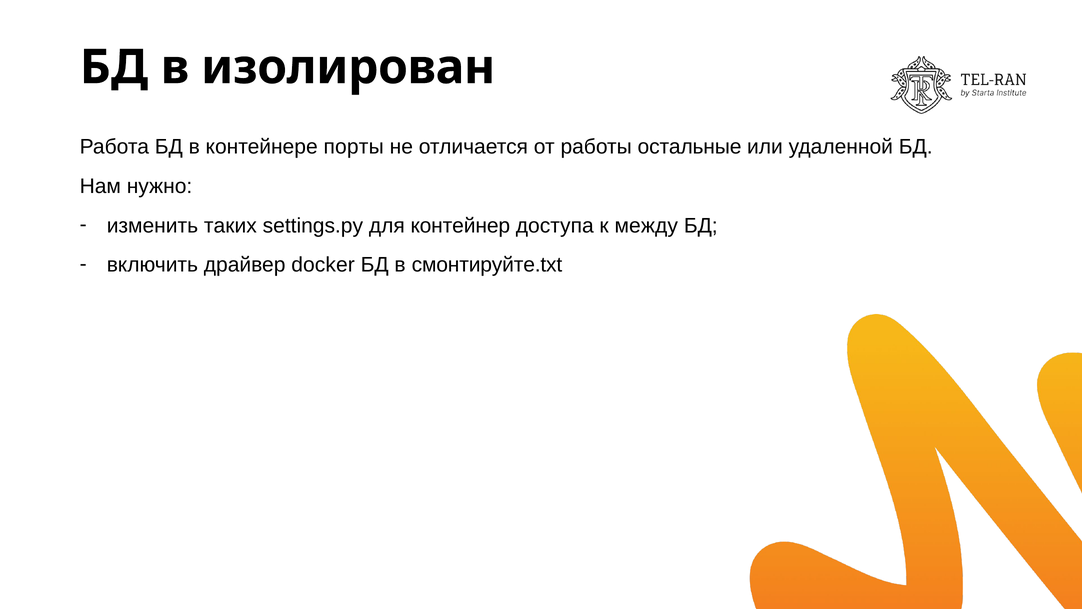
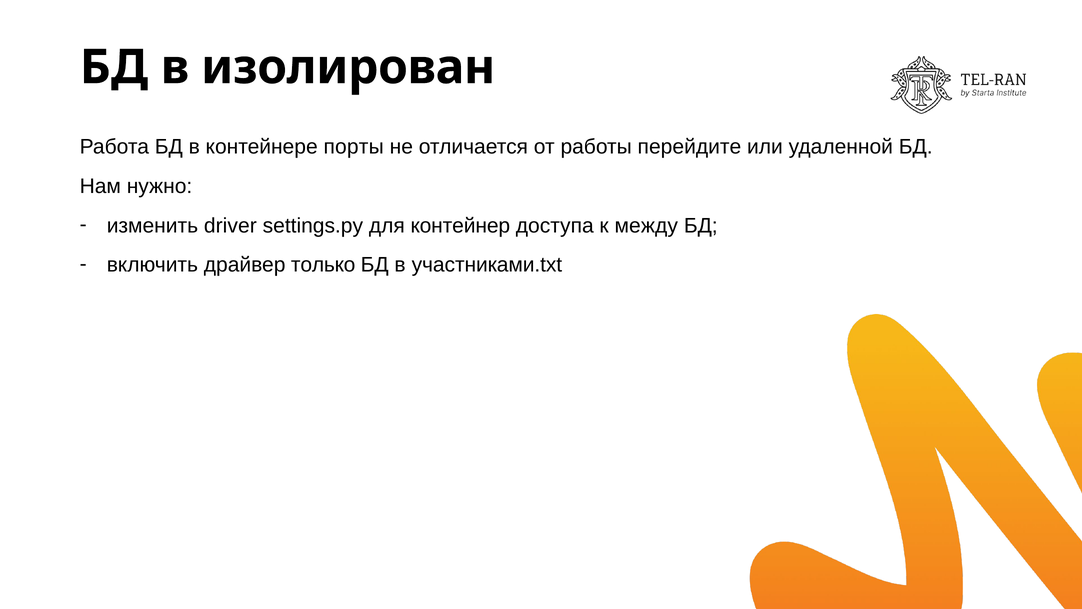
остальные: остальные -> перейдите (689, 147)
таких: таких -> driver (230, 226)
docker: docker -> только (323, 265)
смонтируйте.txt: смонтируйте.txt -> участниками.txt (487, 265)
